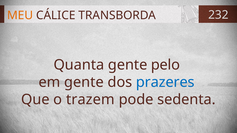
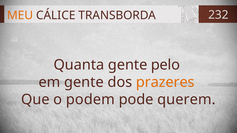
prazeres colour: blue -> orange (165, 82)
trazem: trazem -> podem (90, 100)
sedenta: sedenta -> querem (186, 100)
